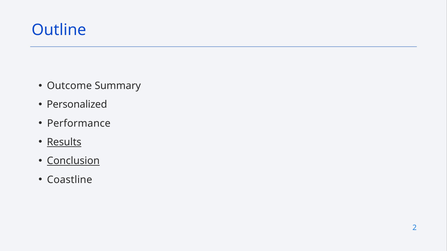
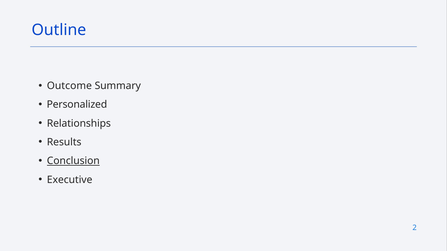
Performance: Performance -> Relationships (79, 124)
Results underline: present -> none (64, 142)
Coastline: Coastline -> Executive (70, 180)
